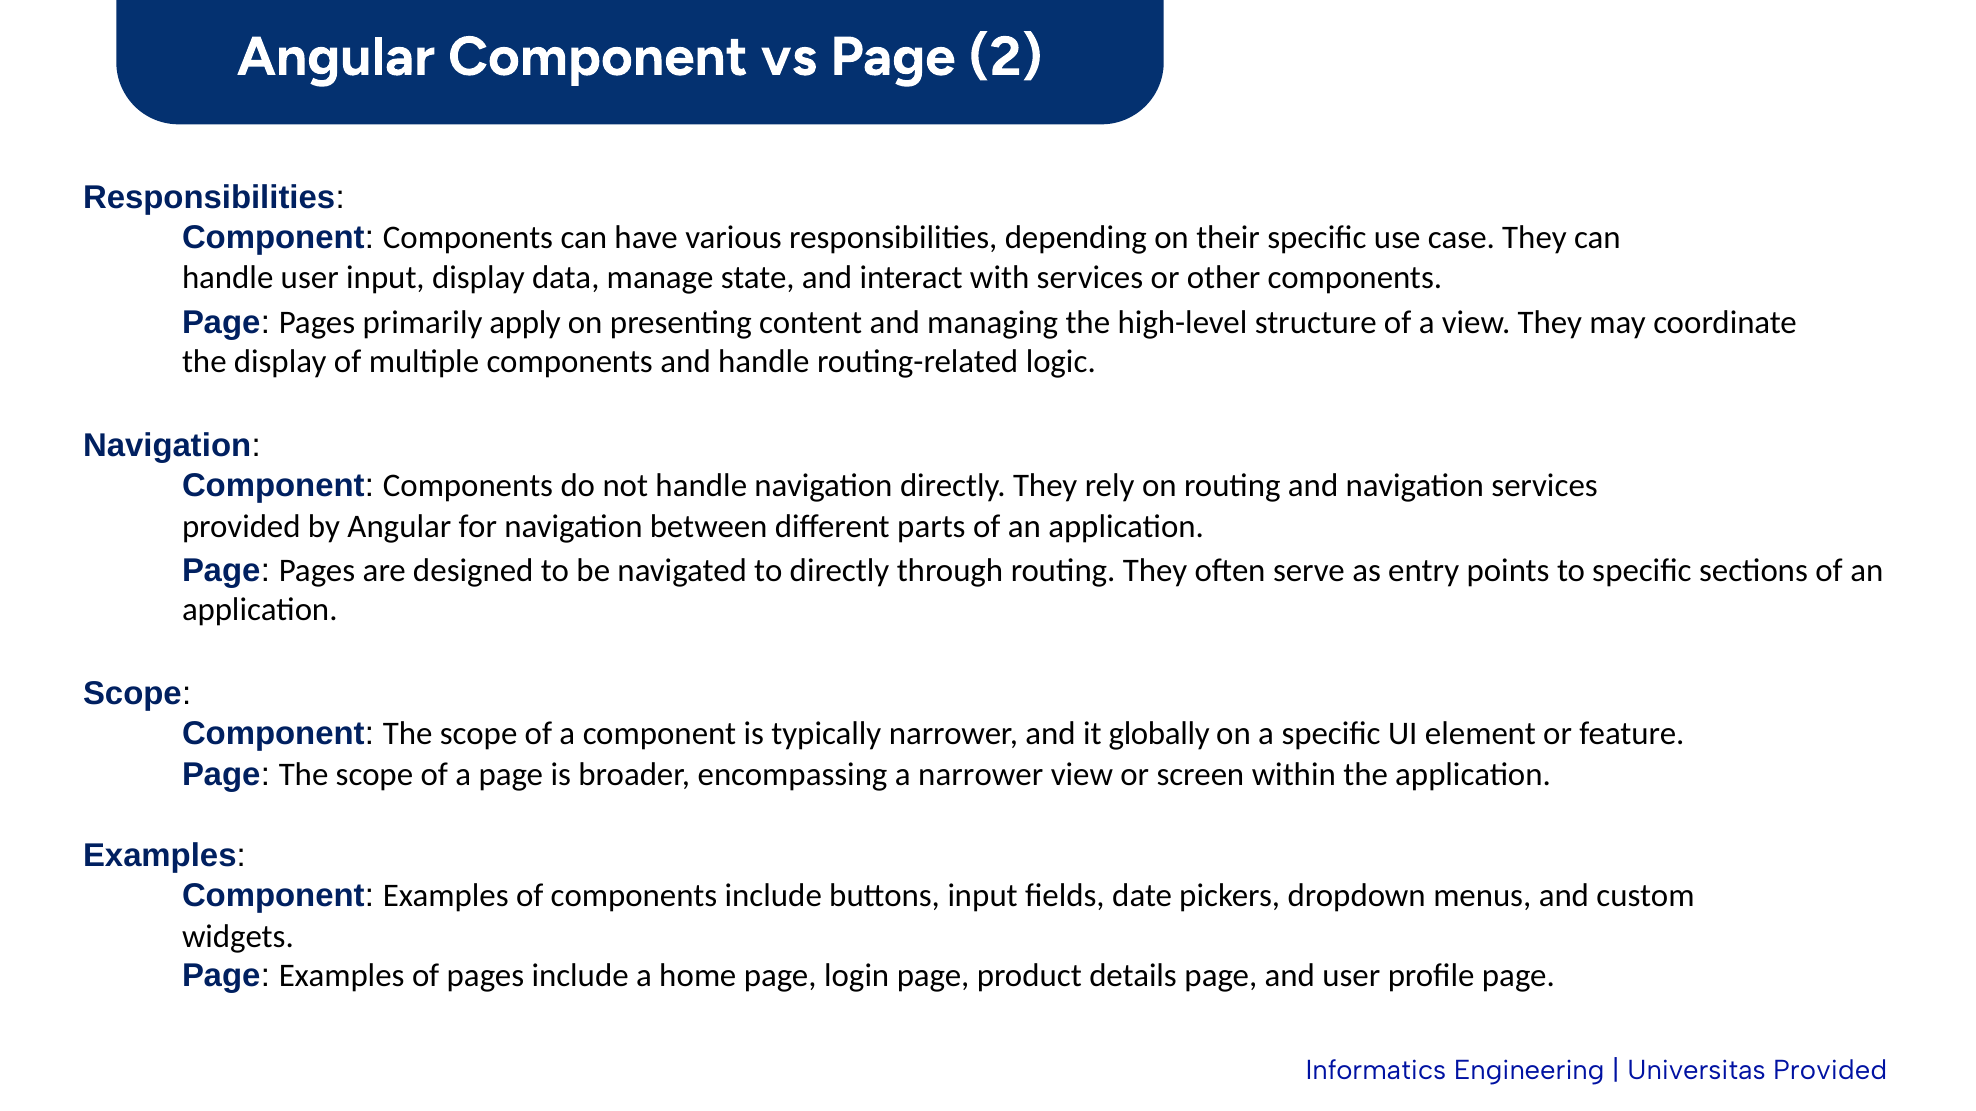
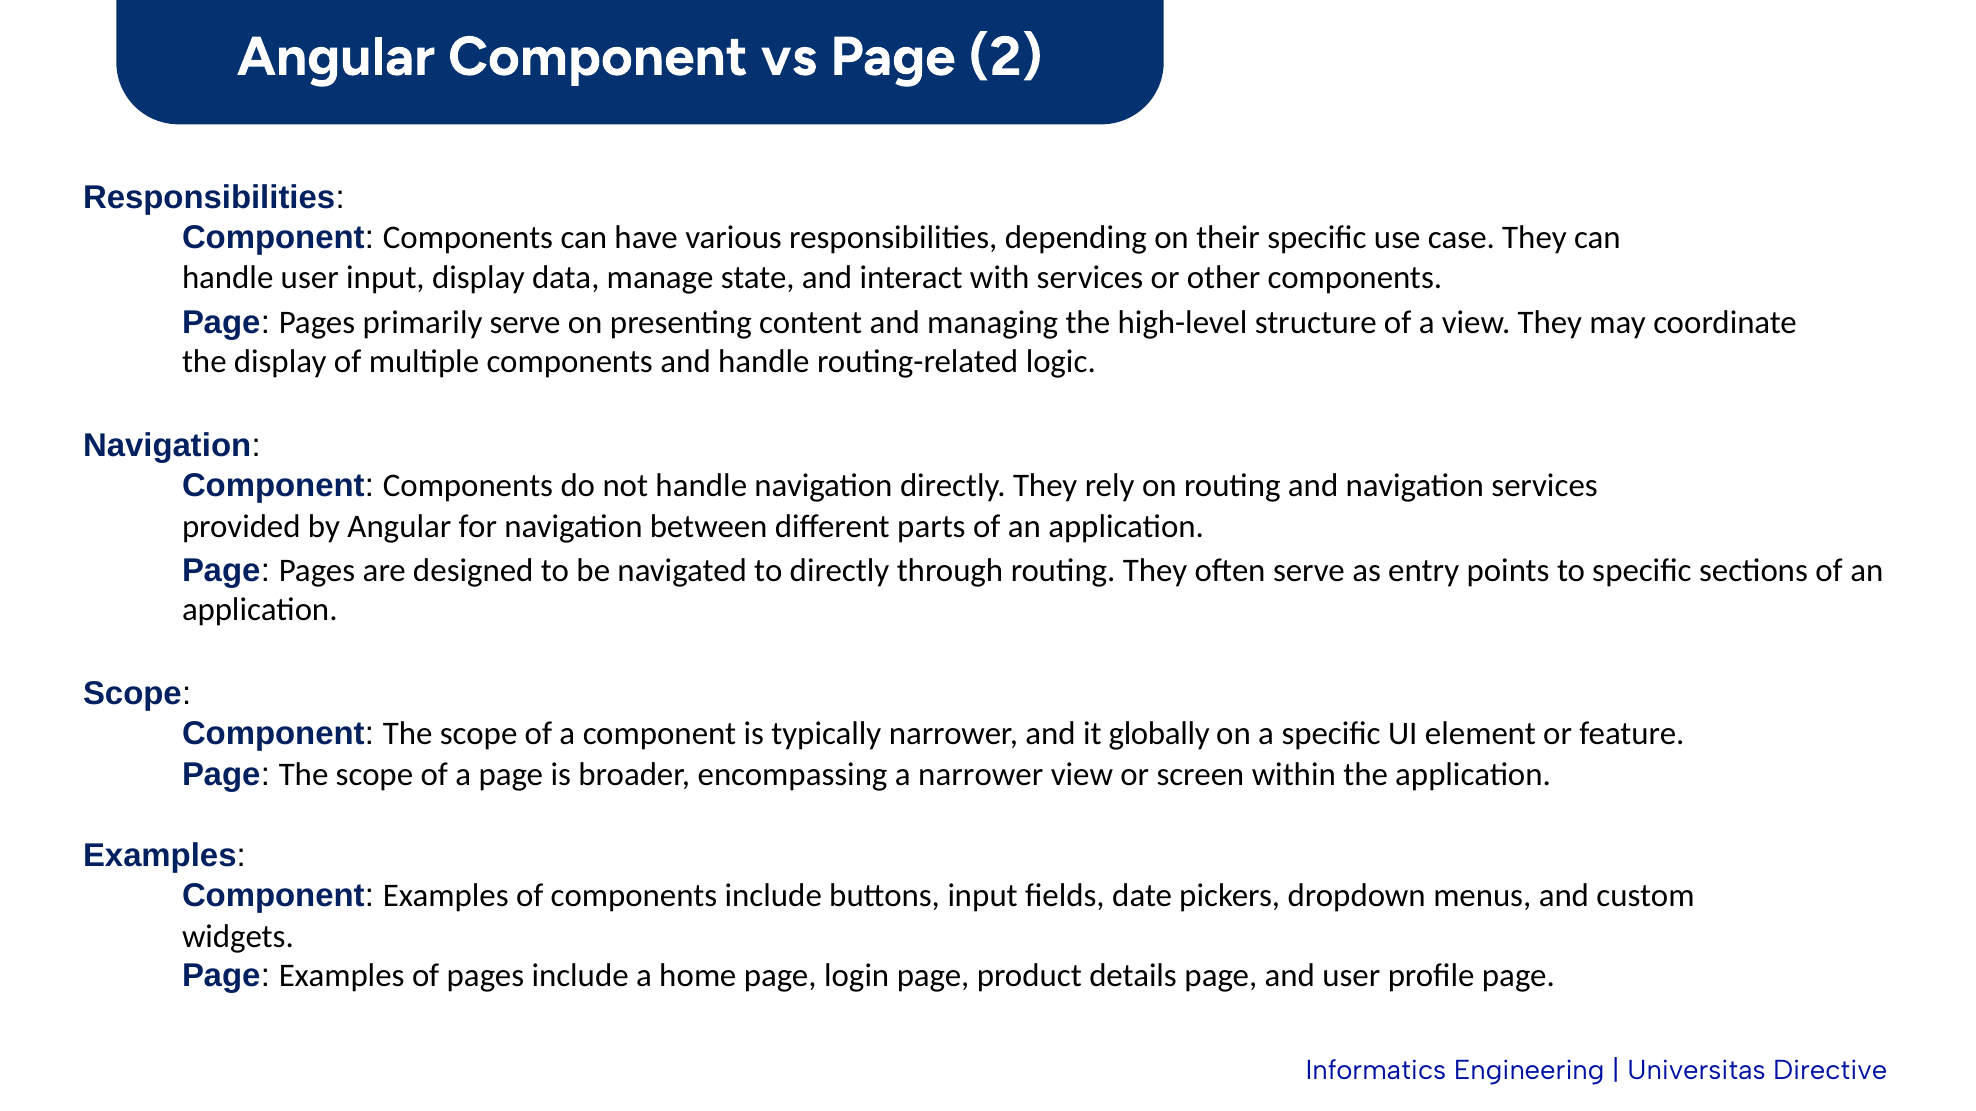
primarily apply: apply -> serve (525, 323)
Universitas Provided: Provided -> Directive (1830, 1071)
